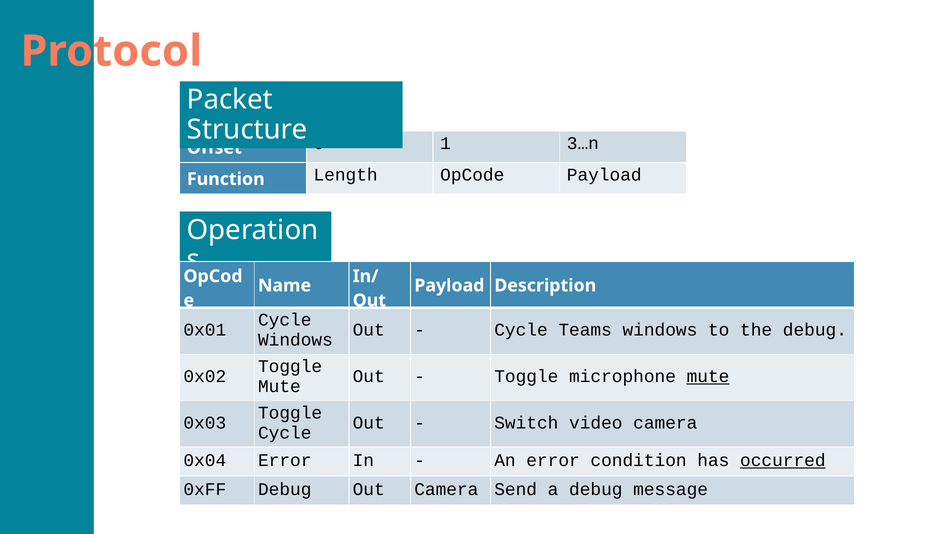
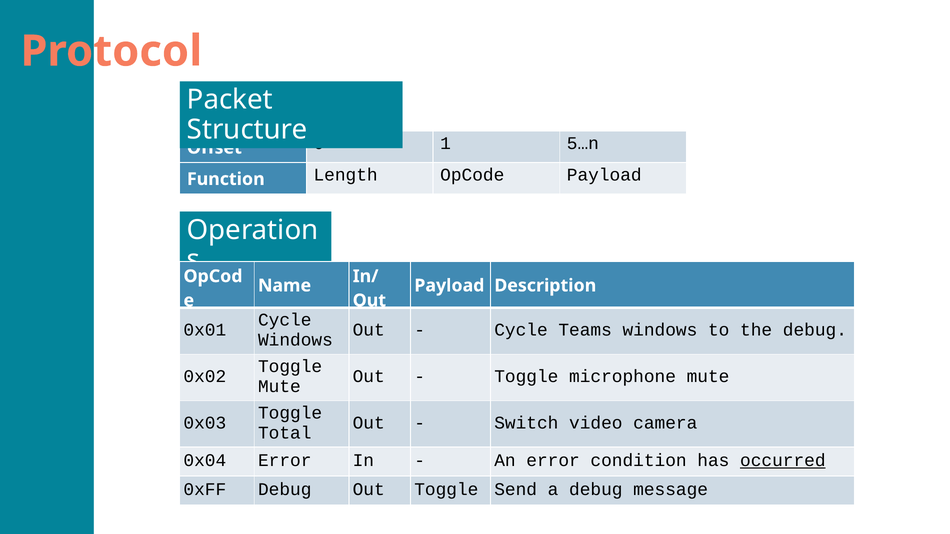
3…n: 3…n -> 5…n (583, 144)
mute underline: present -> none (708, 377)
Cycle: Cycle -> Total (285, 433)
Out Camera: Camera -> Toggle (446, 490)
